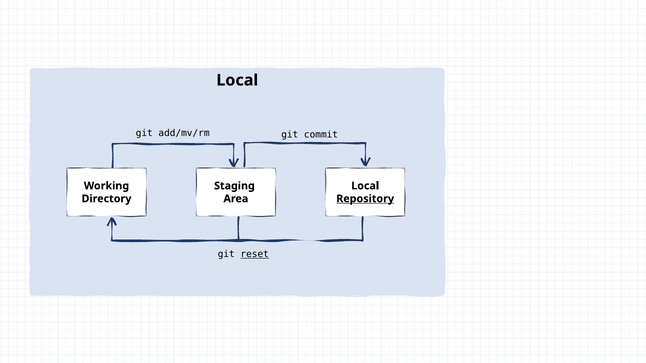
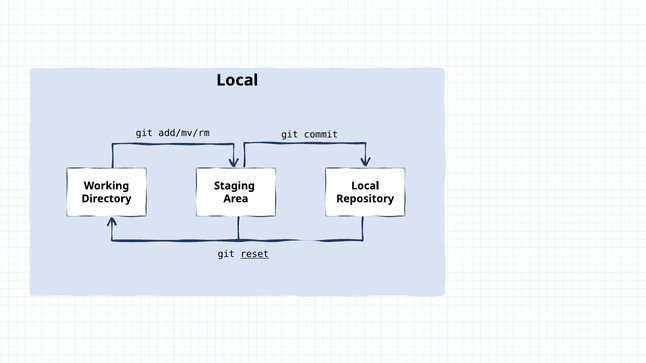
Repository underline: present -> none (365, 199)
